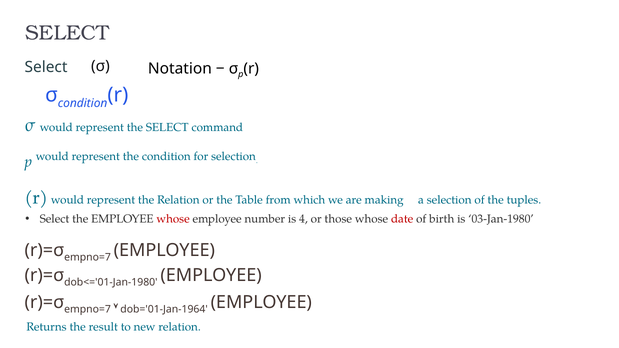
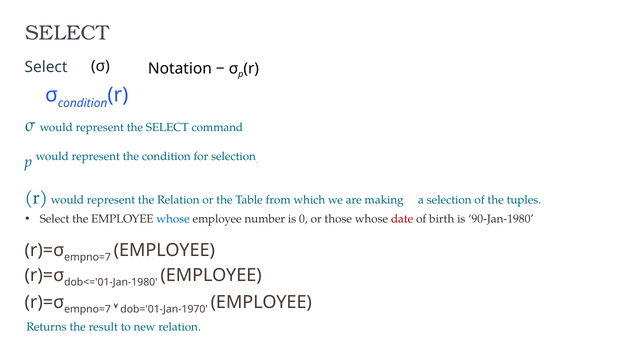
whose colour: red -> blue (173, 219)
4: 4 -> 0 (303, 219)
03-Jan-1980: 03-Jan-1980 -> 90-Jan-1980 (501, 219)
dob='01-Jan-1964: dob='01-Jan-1964 -> dob='01-Jan-1970 (164, 310)
